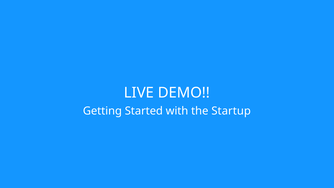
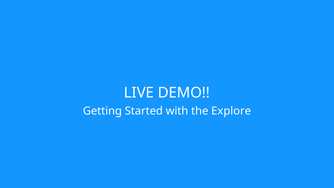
Startup: Startup -> Explore (231, 111)
